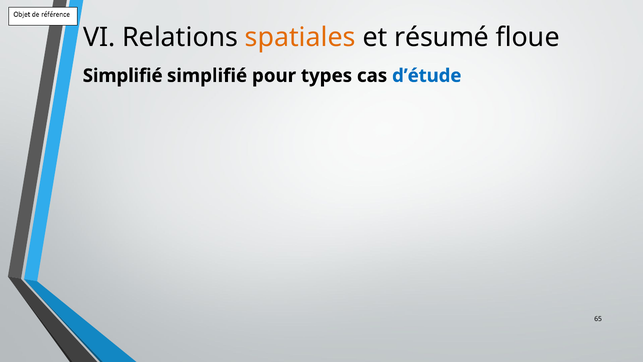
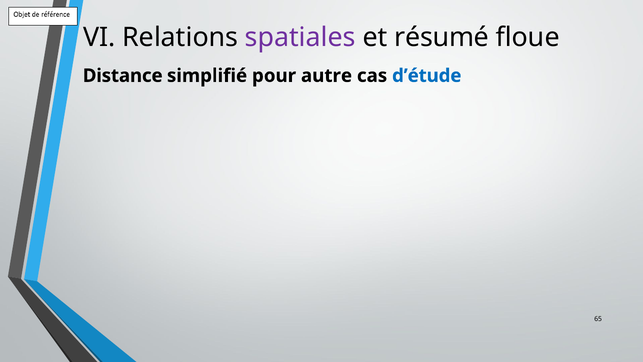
spatiales colour: orange -> purple (300, 37)
Simplifié: Simplifié -> Distance (123, 76)
types: types -> autre (327, 76)
